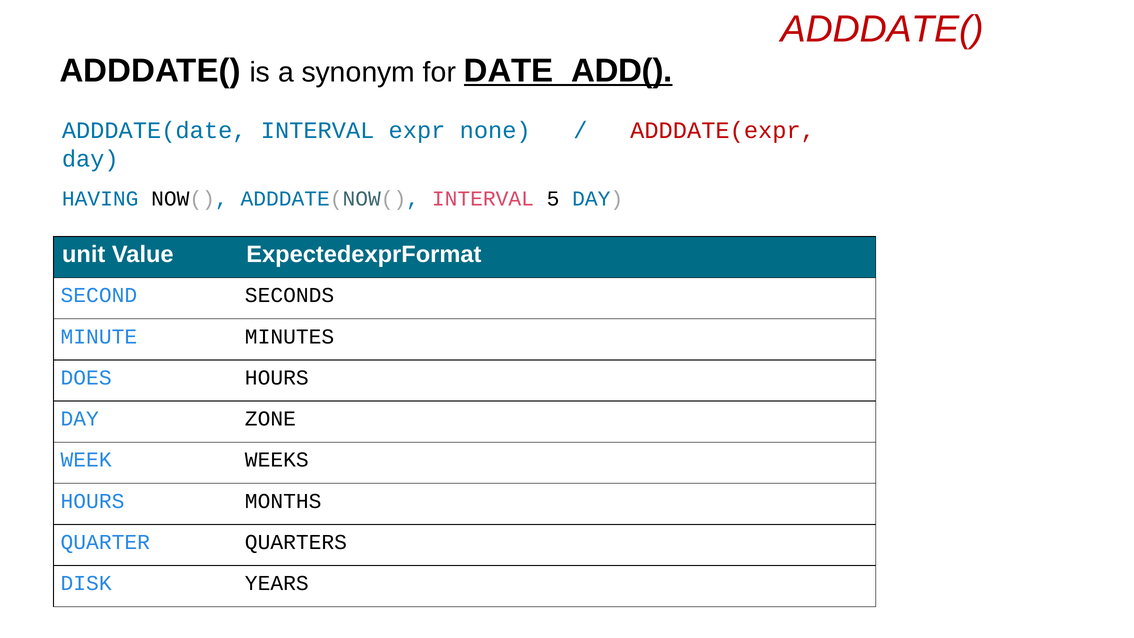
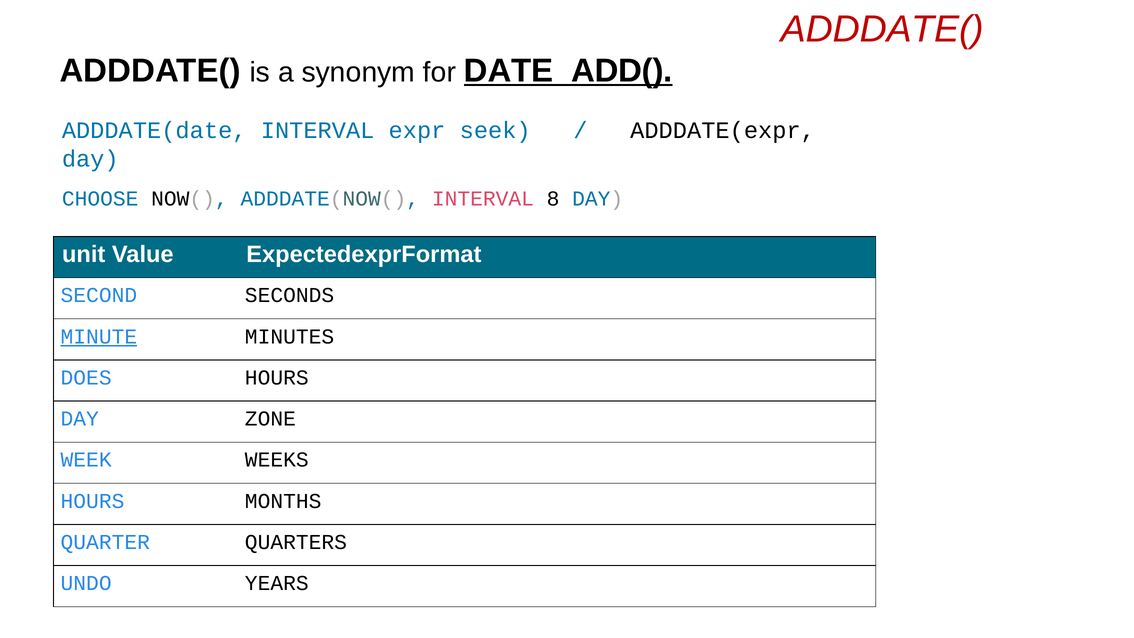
none: none -> seek (495, 131)
ADDDATE(expr colour: red -> black (723, 131)
HAVING: HAVING -> CHOOSE (100, 199)
5: 5 -> 8 (553, 199)
MINUTE underline: none -> present (99, 337)
DISK: DISK -> UNDO (86, 583)
